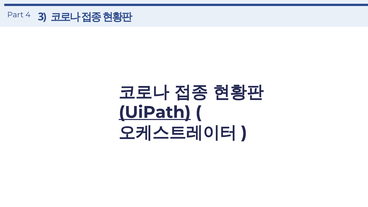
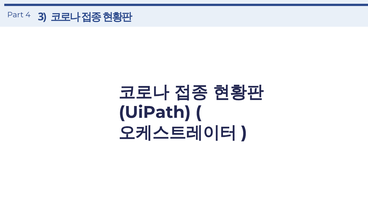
UiPath underline: present -> none (155, 112)
